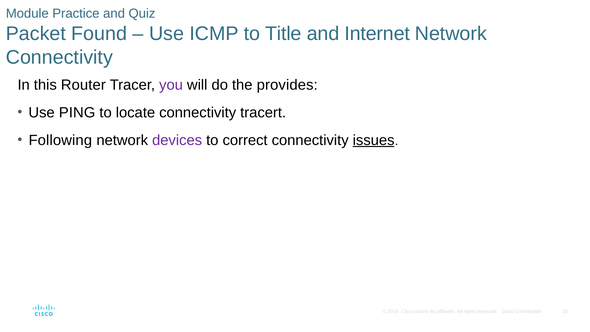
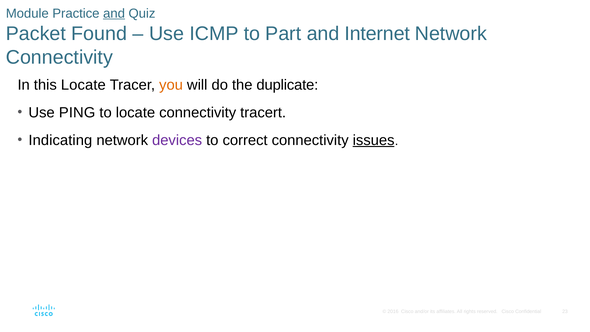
and underline: none -> present (114, 13)
Title: Title -> Part (283, 34)
this Router: Router -> Locate (83, 85)
you colour: purple -> orange (171, 85)
provides: provides -> duplicate (287, 85)
Following: Following -> Indicating (60, 140)
